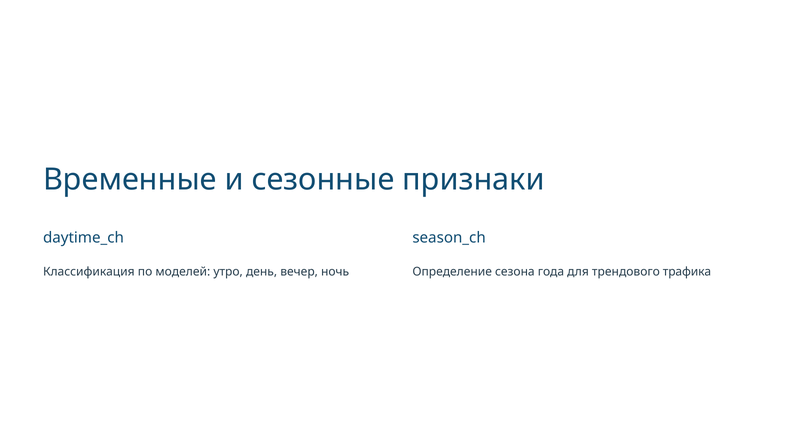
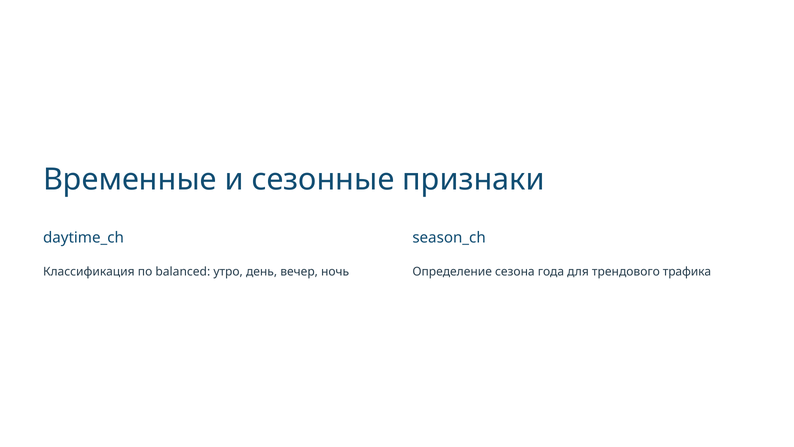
моделей: моделей -> balanced (183, 272)
